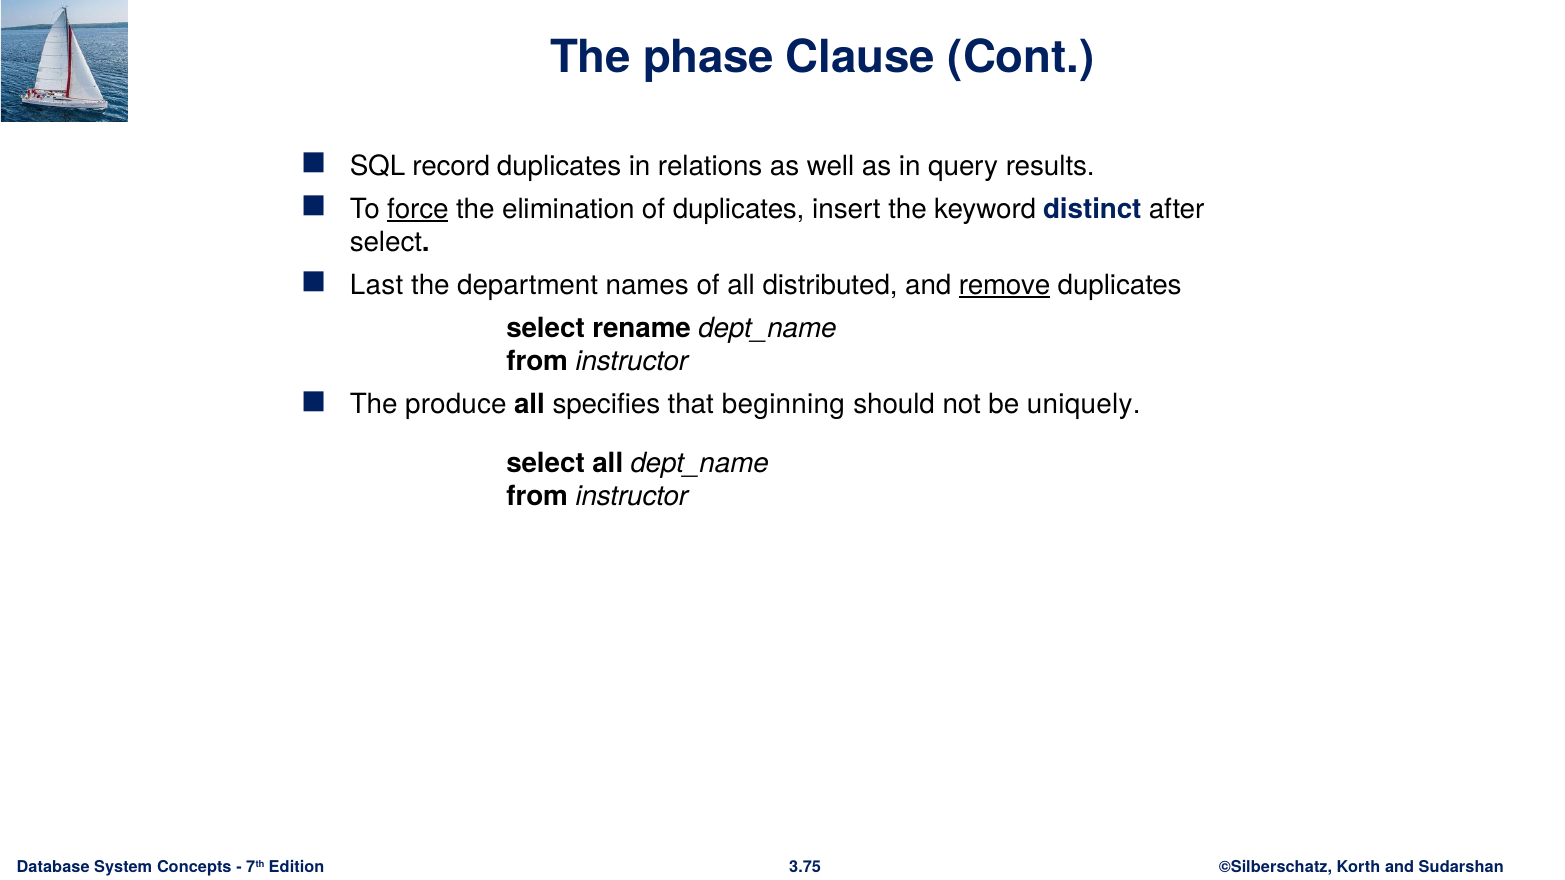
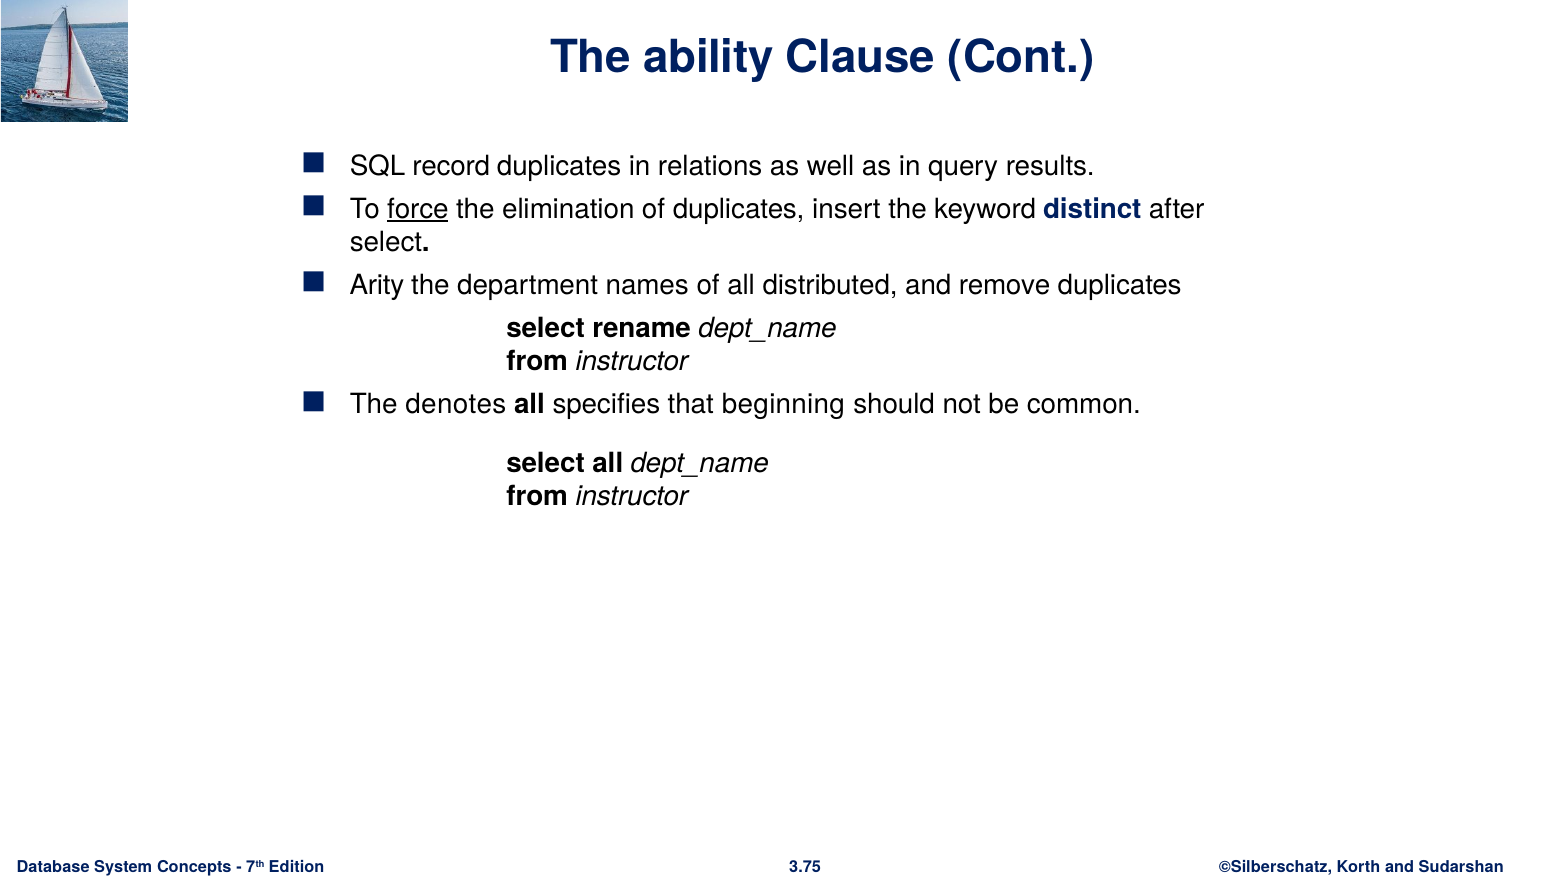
phase: phase -> ability (709, 57)
Last: Last -> Arity (377, 285)
remove underline: present -> none (1005, 285)
produce: produce -> denotes (456, 405)
uniquely: uniquely -> common (1084, 405)
